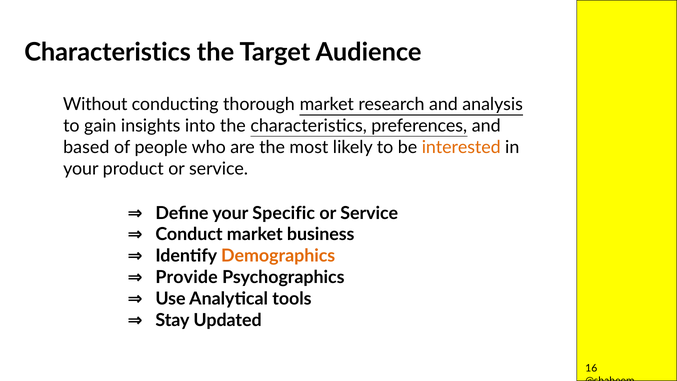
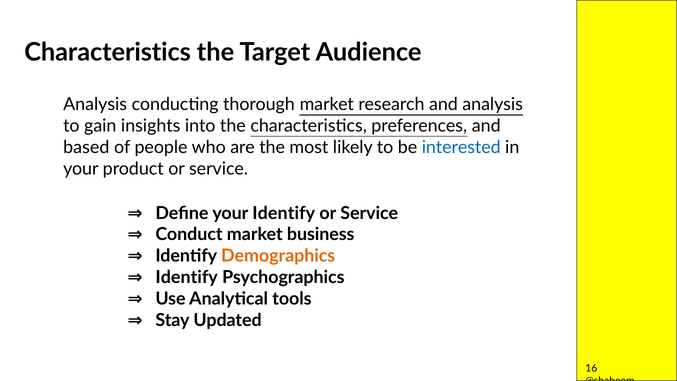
Without: Without -> Analysis (95, 104)
interested colour: orange -> blue (461, 147)
your Specific: Specific -> Identify (284, 213)
Provide: Provide -> Identify (187, 277)
